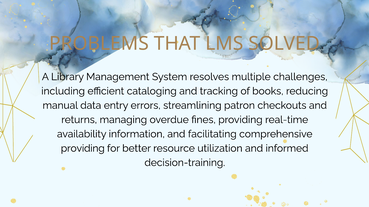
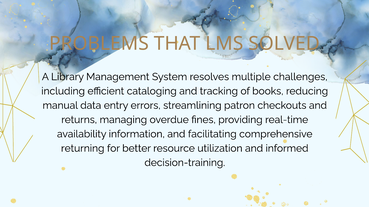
providing: providing -> returning (83, 149)
